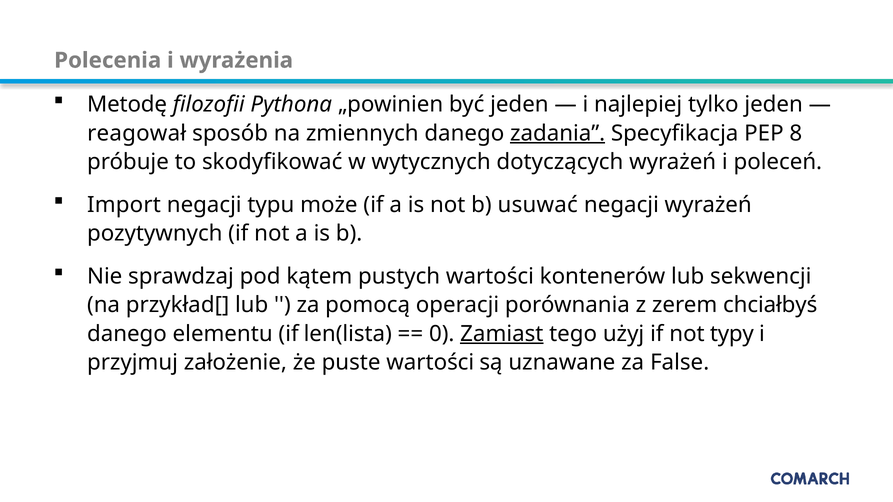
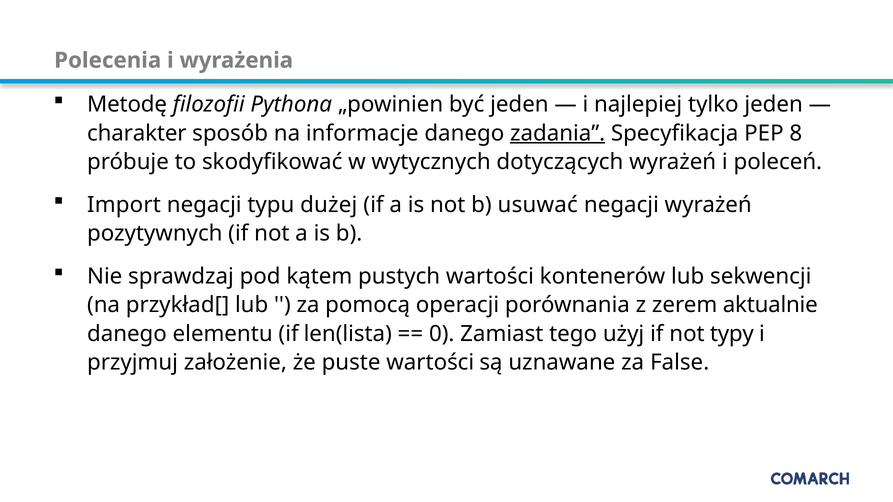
reagował: reagował -> charakter (137, 133)
zmiennych: zmiennych -> informacje (362, 133)
może: może -> dużej (329, 205)
chciałbyś: chciałbyś -> aktualnie (770, 305)
Zamiast underline: present -> none (502, 334)
